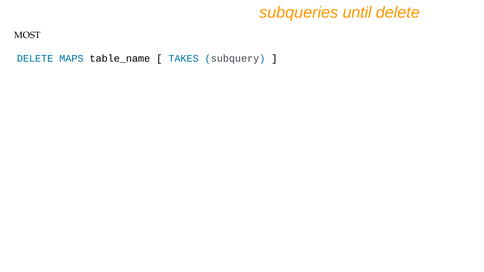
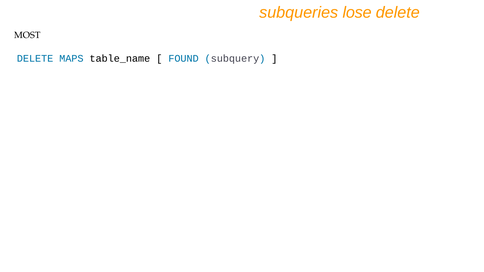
until: until -> lose (357, 13)
TAKES: TAKES -> FOUND (184, 59)
